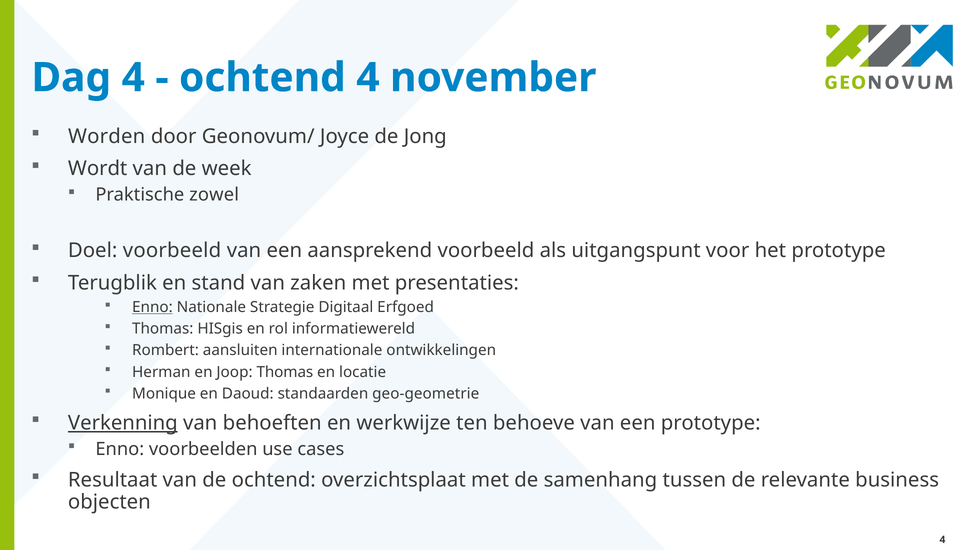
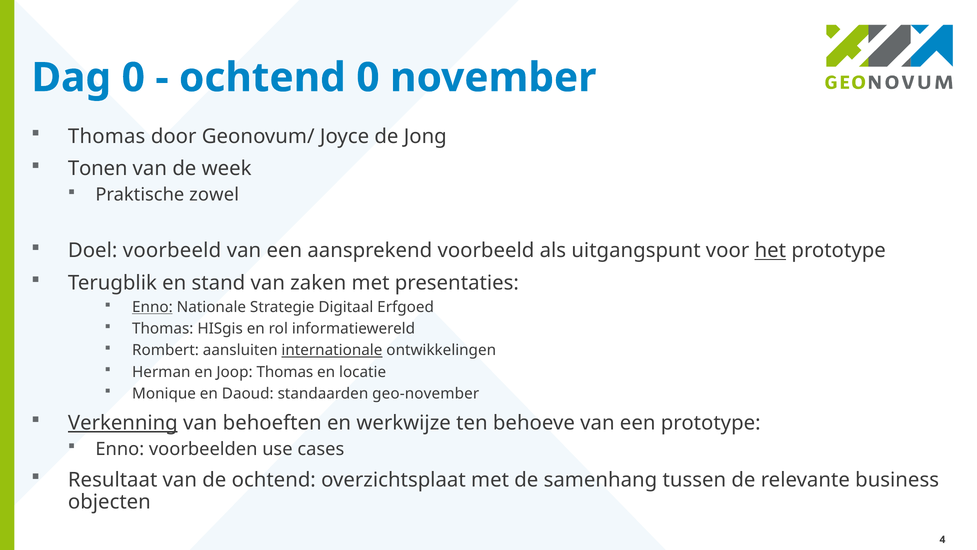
Dag 4: 4 -> 0 (133, 78)
ochtend 4: 4 -> 0 (368, 78)
Worden: Worden -> Thomas (107, 136)
Wordt: Wordt -> Tonen (98, 169)
het underline: none -> present (770, 250)
internationale underline: none -> present (332, 350)
geo-geometrie: geo-geometrie -> geo-november (426, 393)
